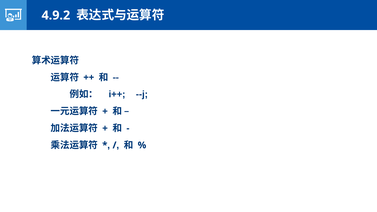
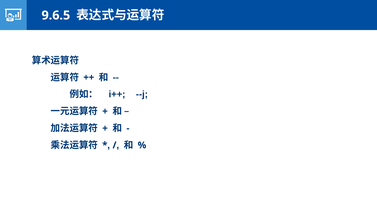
4.9.2: 4.9.2 -> 9.6.5 (56, 15)
